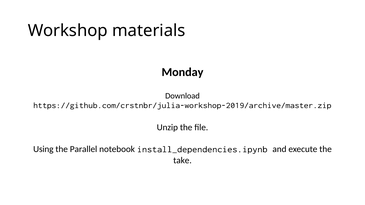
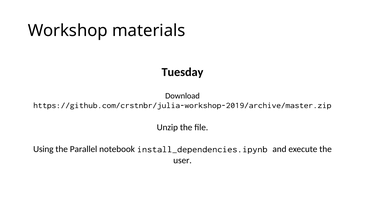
Monday: Monday -> Tuesday (182, 72)
take: take -> user (182, 161)
